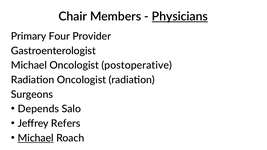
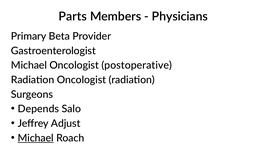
Chair: Chair -> Parts (73, 17)
Physicians underline: present -> none (180, 17)
Four: Four -> Beta (59, 36)
Refers: Refers -> Adjust (66, 124)
